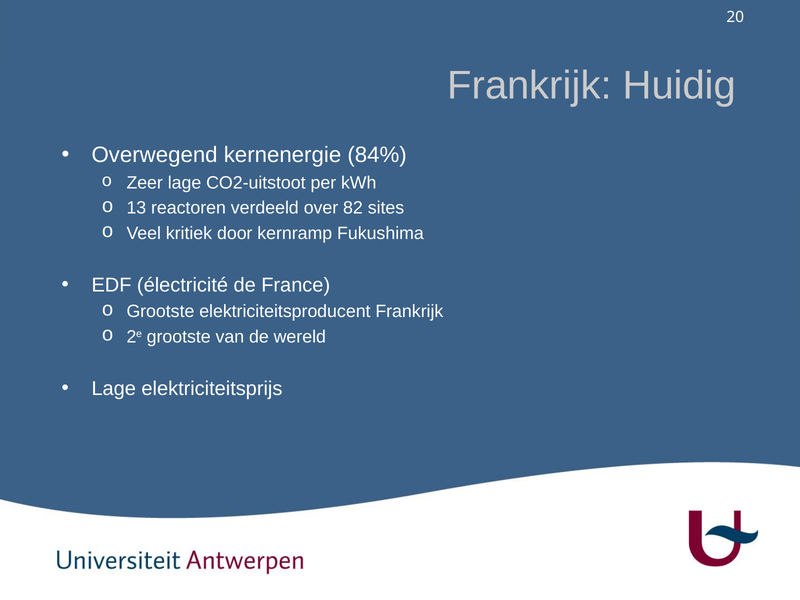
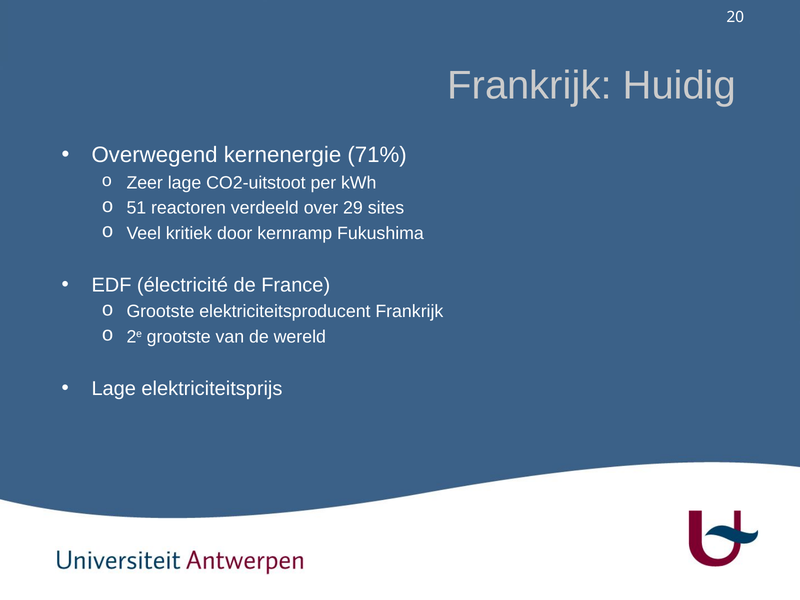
84%: 84% -> 71% (377, 155)
13: 13 -> 51 (136, 208)
82: 82 -> 29 (353, 208)
